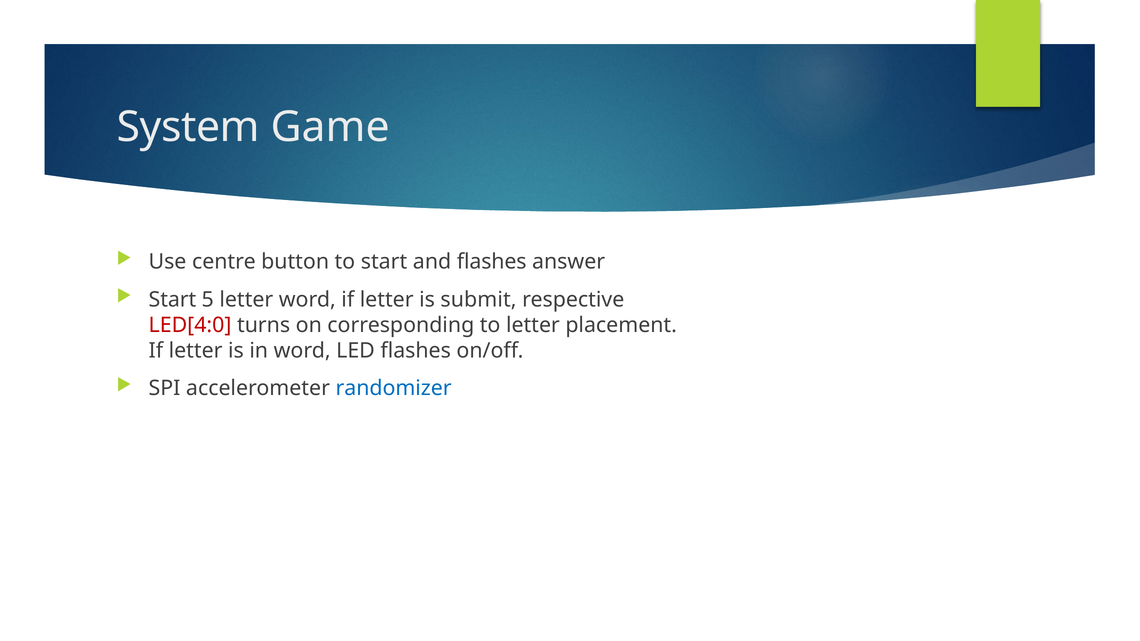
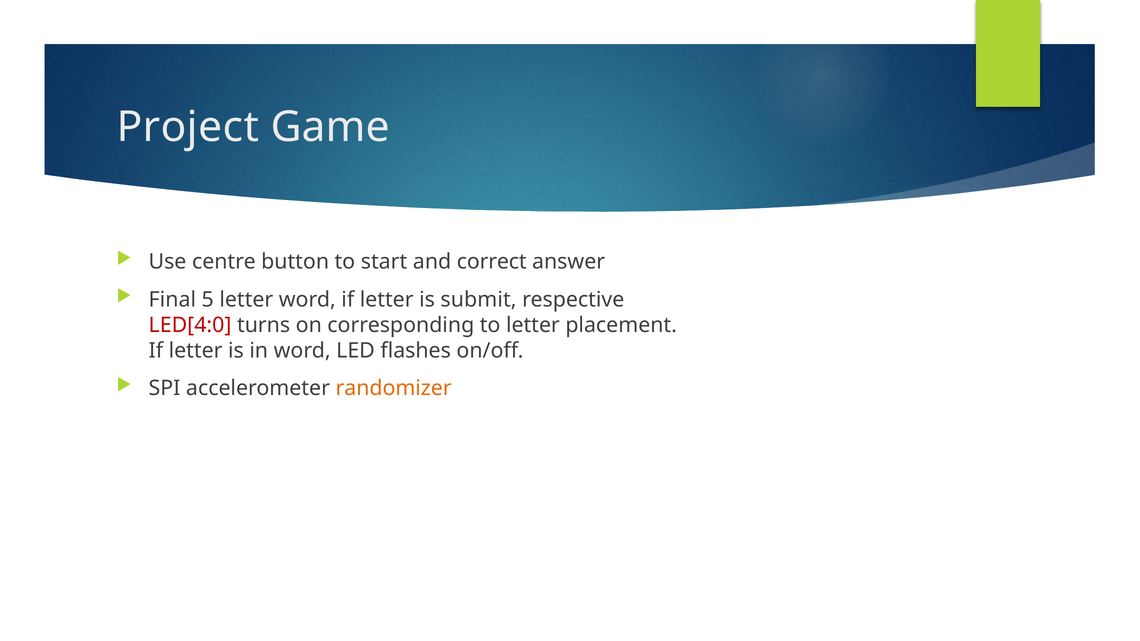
System: System -> Project (188, 127)
and flashes: flashes -> correct (492, 262)
Start: Start -> Final (172, 300)
randomizer colour: blue -> orange (394, 388)
